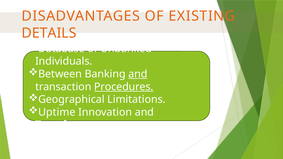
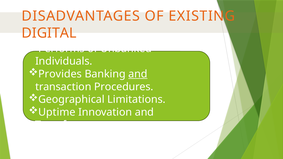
DETAILS: DETAILS -> DIGITAL (49, 33)
Database: Database -> Performs (61, 49)
Between: Between -> Provides (60, 74)
Procedures underline: present -> none (124, 87)
